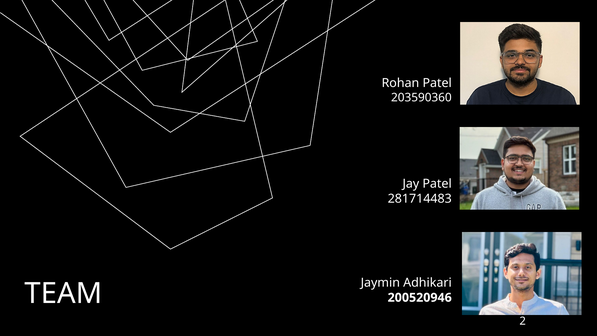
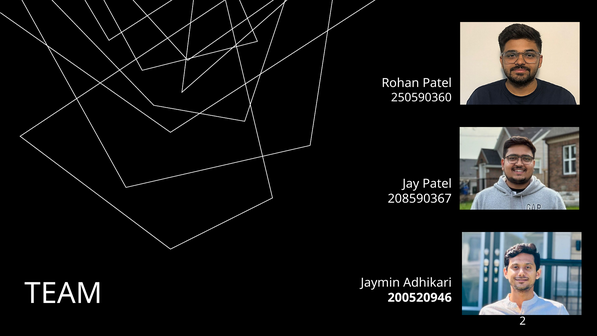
203590360: 203590360 -> 250590360 (421, 97)
281714483: 281714483 -> 208590367 (420, 198)
